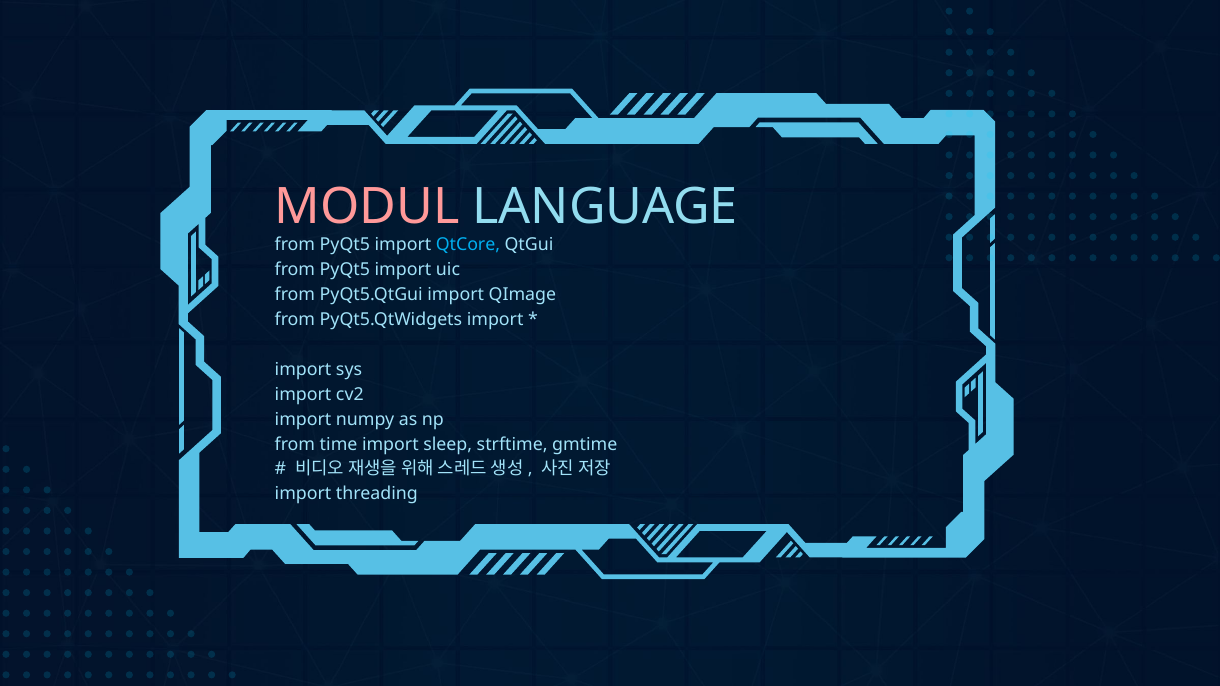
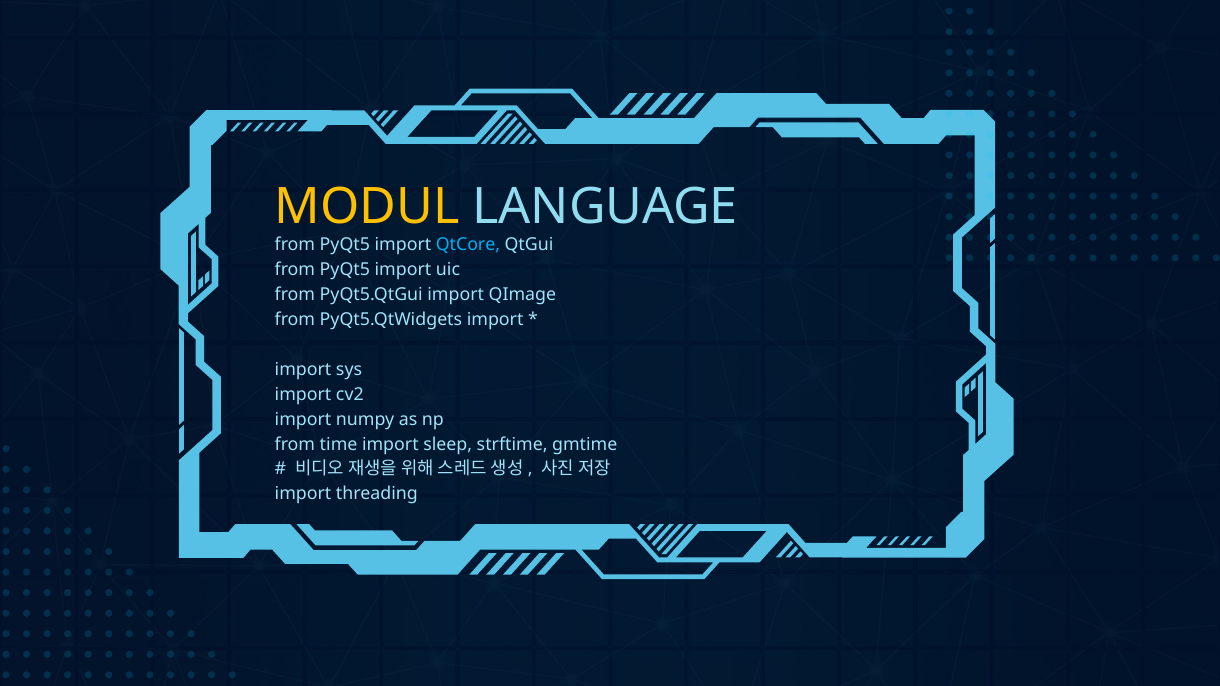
MODUL colour: pink -> yellow (367, 207)
